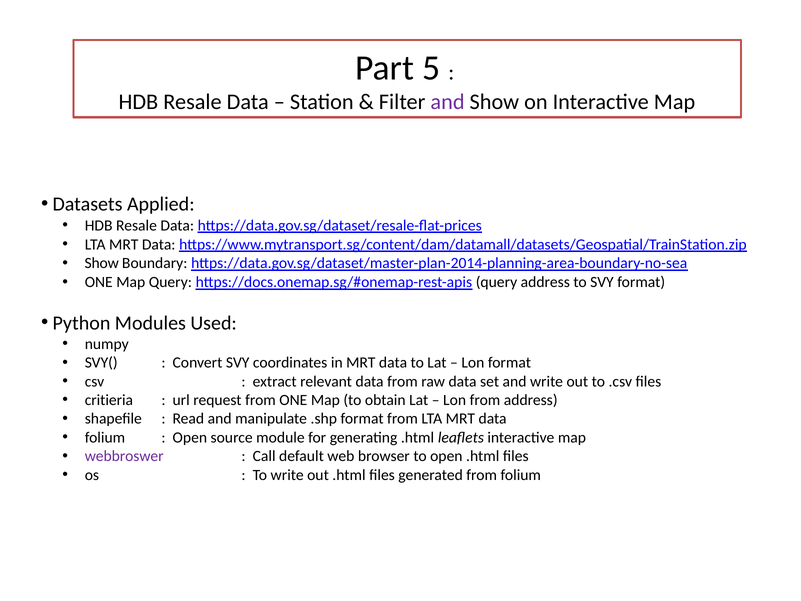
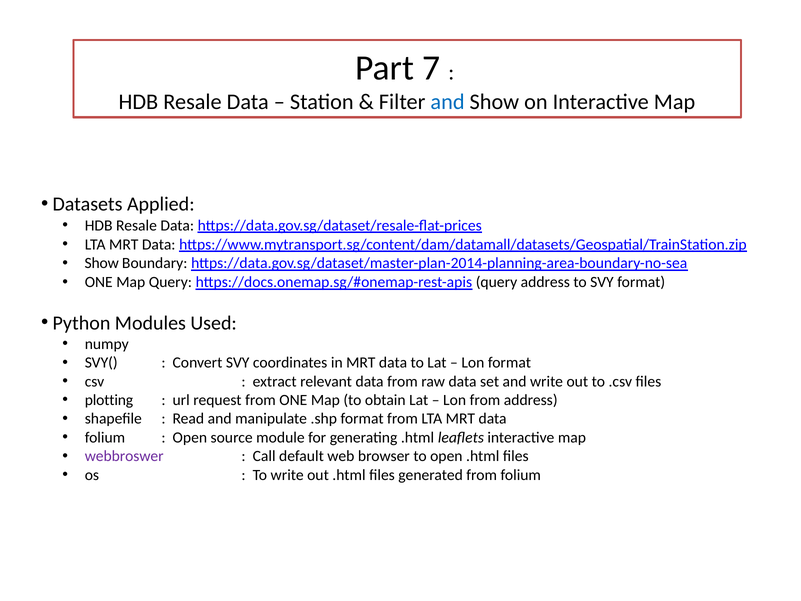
5: 5 -> 7 (431, 68)
and colour: purple -> blue (448, 102)
critieria: critieria -> plotting (109, 400)
